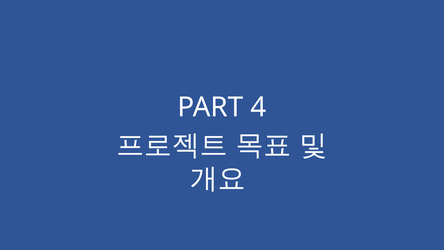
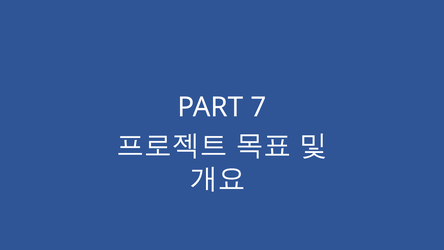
4: 4 -> 7 (258, 107)
